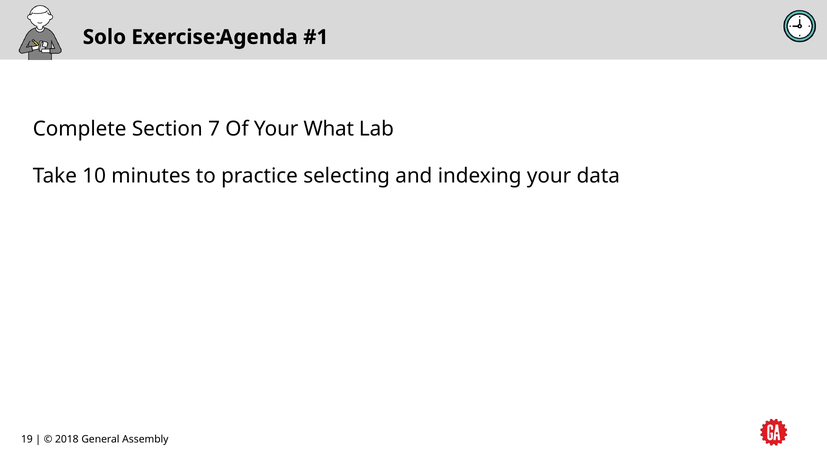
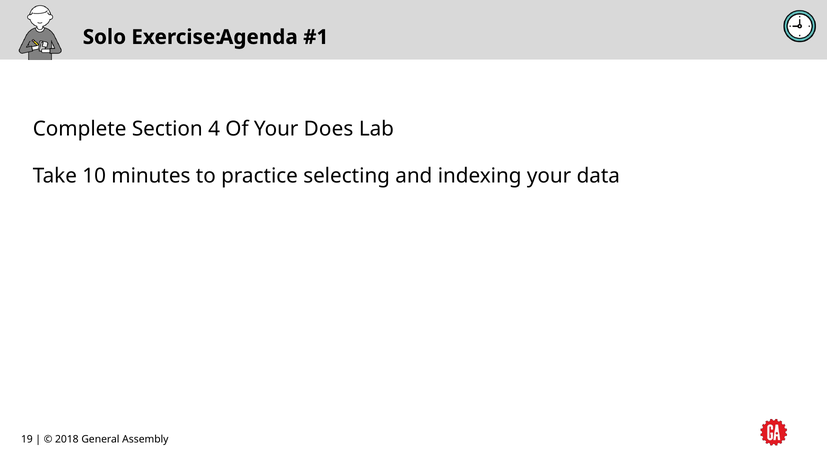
7: 7 -> 4 (214, 129)
What: What -> Does (329, 129)
